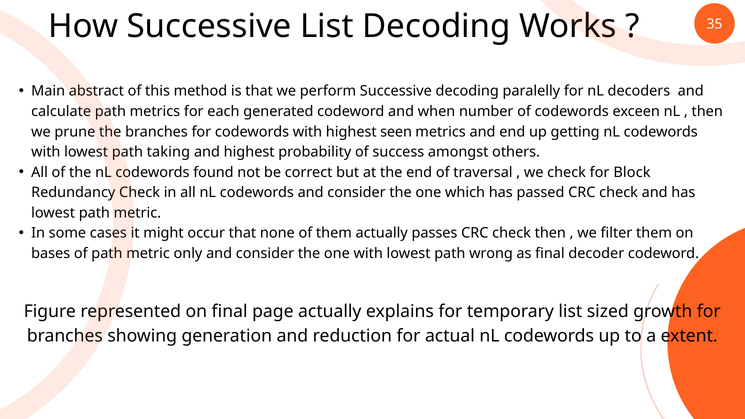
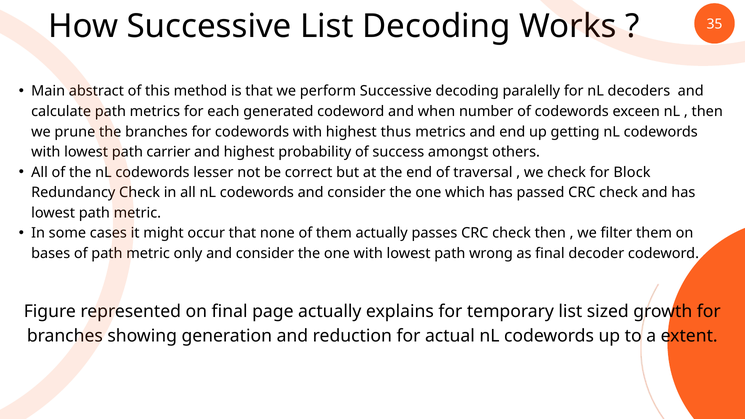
seen: seen -> thus (396, 132)
taking: taking -> carrier (169, 152)
found: found -> lesser (213, 172)
